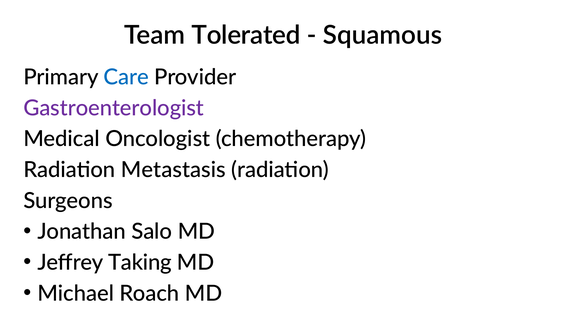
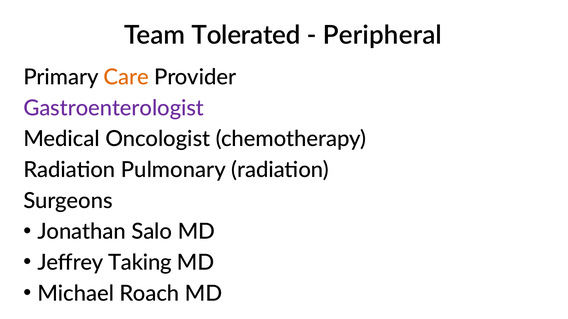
Squamous: Squamous -> Peripheral (382, 35)
Care colour: blue -> orange (126, 77)
Metastasis: Metastasis -> Pulmonary (173, 170)
